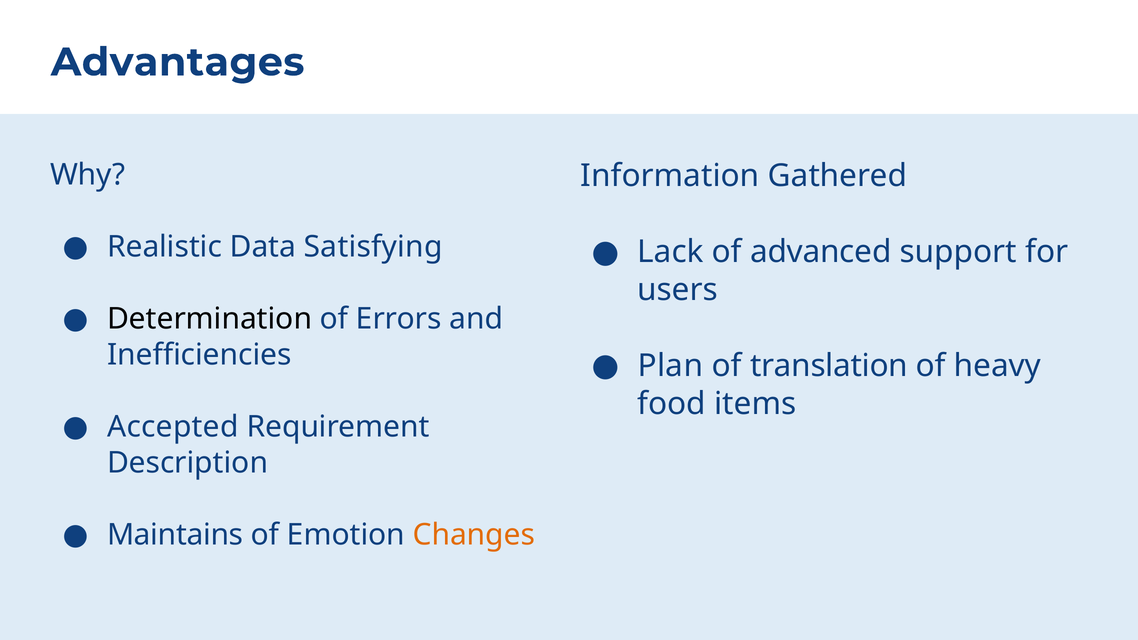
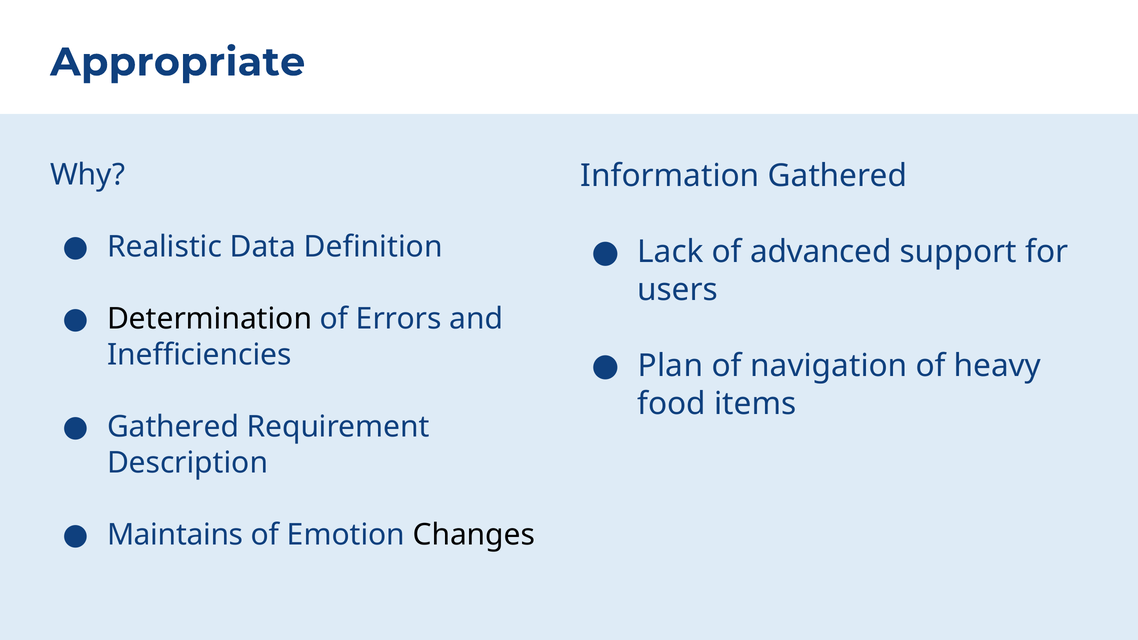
Advantages: Advantages -> Appropriate (178, 62)
Satisfying: Satisfying -> Definition (373, 247)
translation: translation -> navigation (829, 366)
Accepted: Accepted -> Gathered (173, 427)
Changes colour: orange -> black (474, 535)
